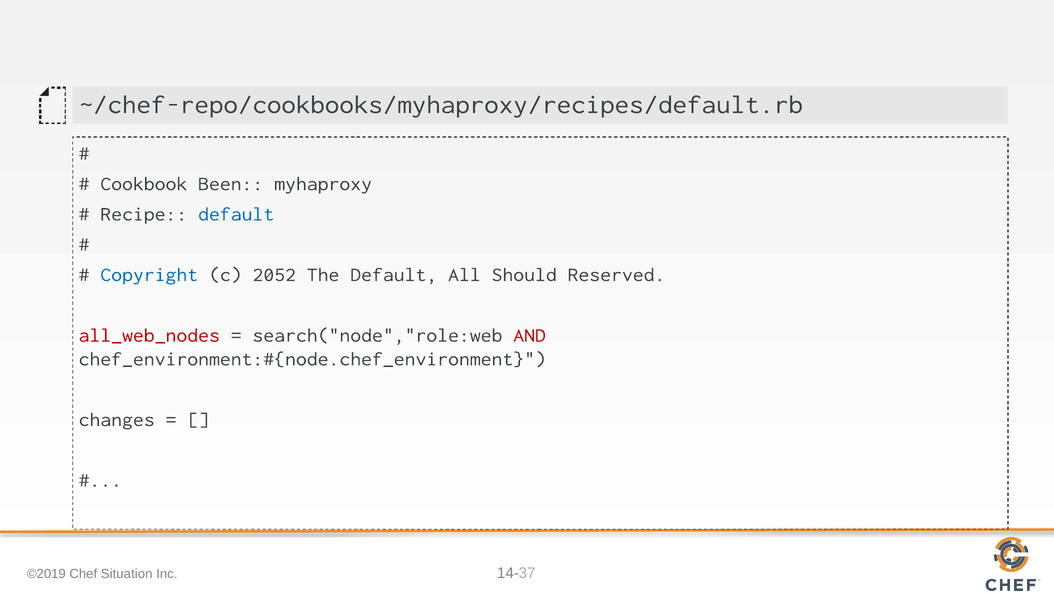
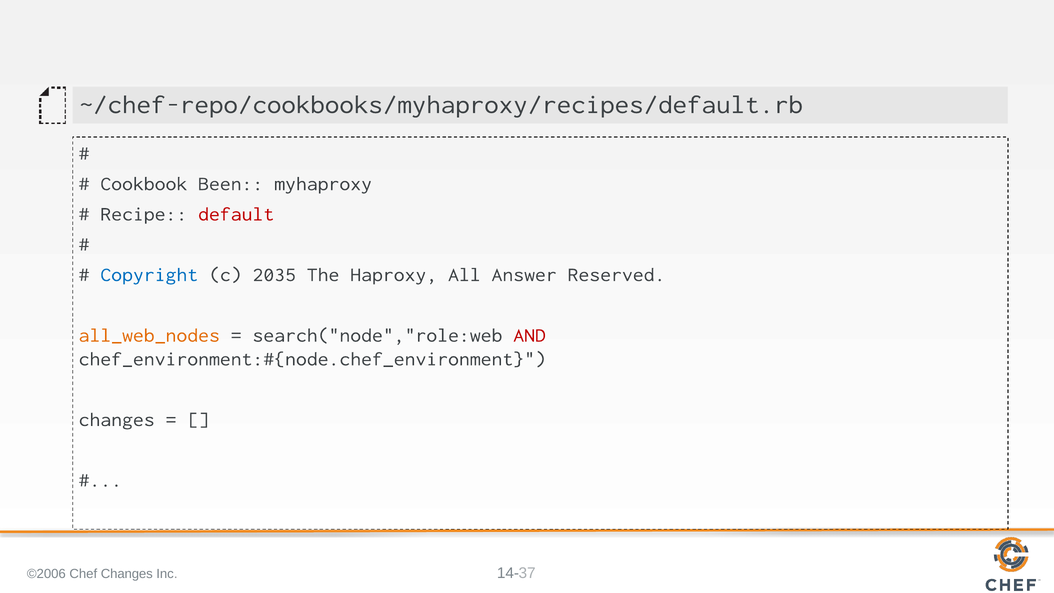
default colour: blue -> red (236, 214)
2052: 2052 -> 2035 (274, 274)
The Default: Default -> Haproxy (394, 274)
Should: Should -> Answer (524, 274)
all_web_nodes colour: red -> orange (149, 335)
©2019: ©2019 -> ©2006 (46, 574)
Chef Situation: Situation -> Changes (127, 574)
